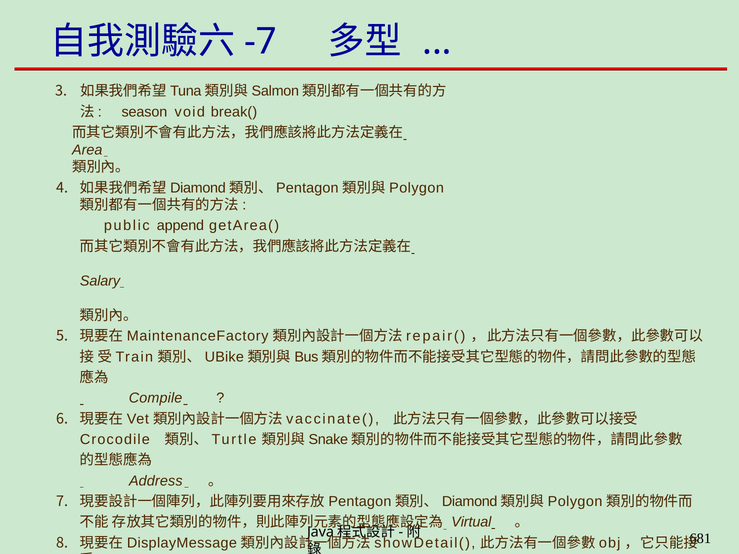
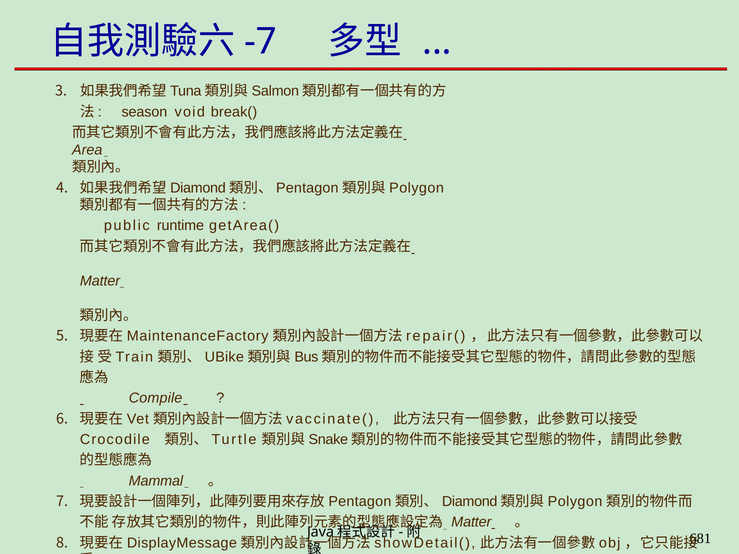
append: append -> runtime (180, 226)
Salary: Salary -> Matter (100, 281)
Address: Address -> Mammal (156, 481)
Virtual: Virtual -> Matter (471, 522)
